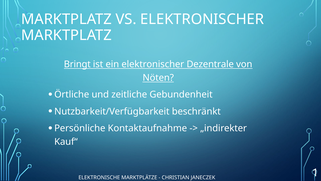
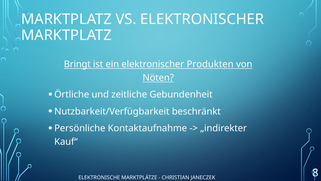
Dezentrale: Dezentrale -> Produkten (210, 64)
1: 1 -> 8 (316, 172)
